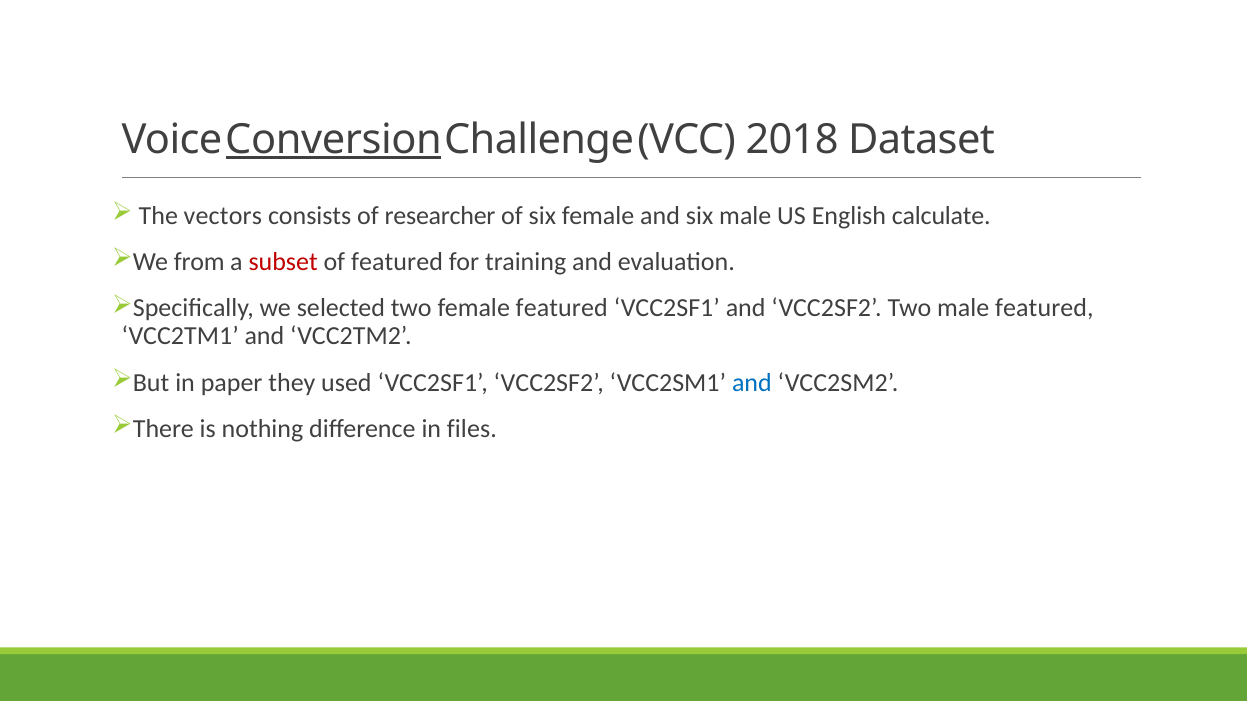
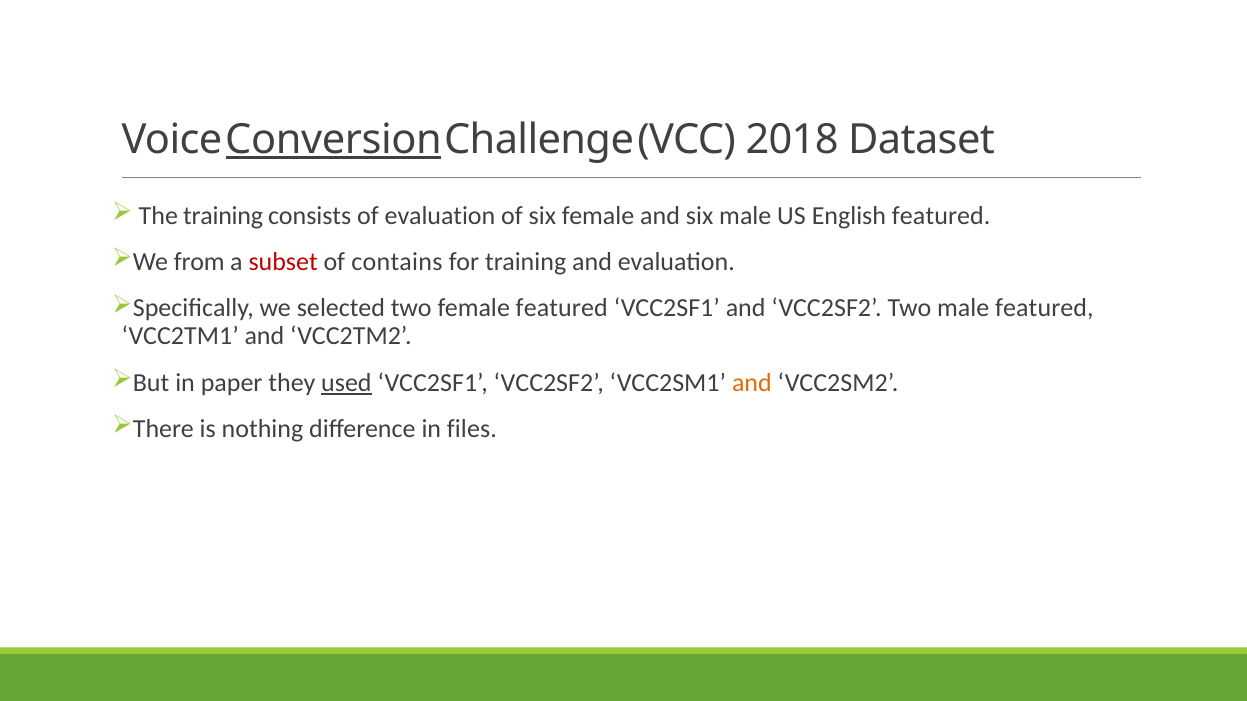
The vectors: vectors -> training (223, 216)
of researcher: researcher -> evaluation (440, 216)
English calculate: calculate -> featured (941, 216)
of featured: featured -> contains (397, 262)
used underline: none -> present (346, 383)
and colour: blue -> orange (752, 383)
